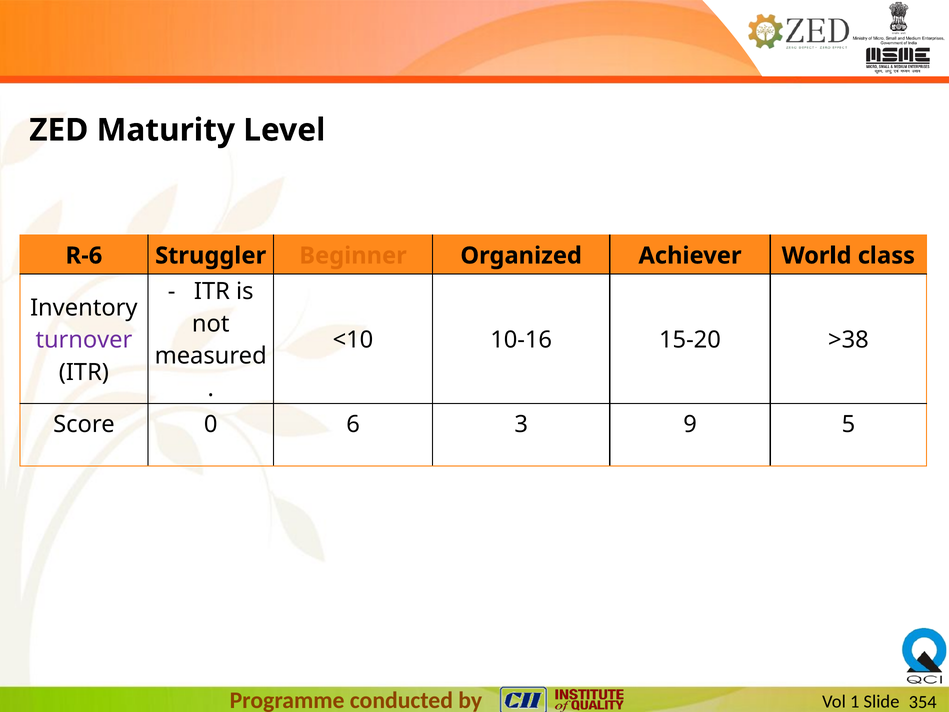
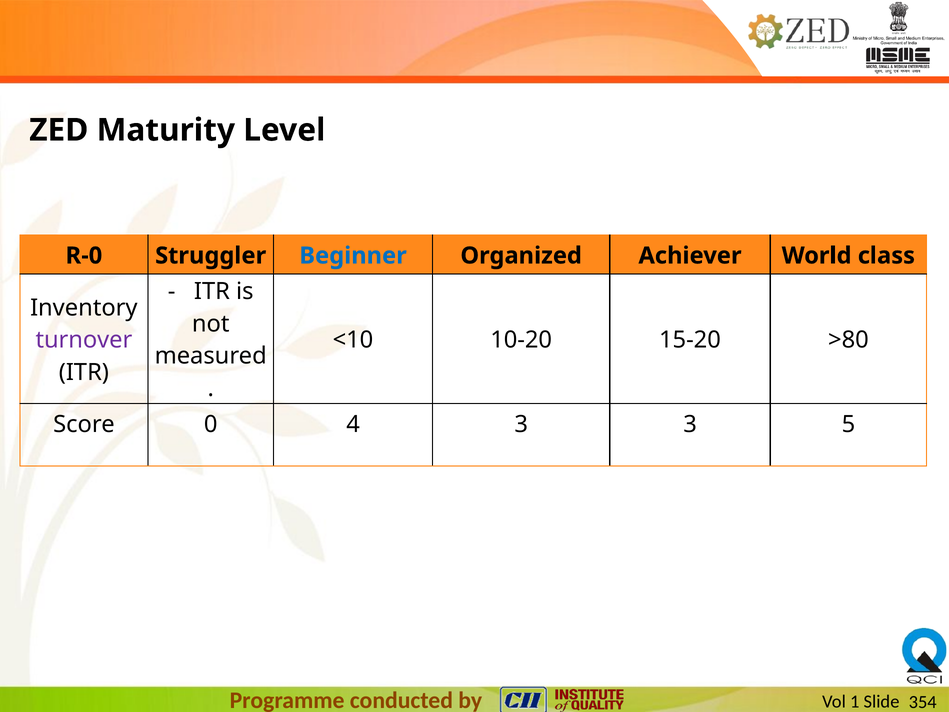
R-6: R-6 -> R-0 (84, 256)
Beginner colour: orange -> blue (353, 256)
10-16: 10-16 -> 10-20 (521, 340)
>38: >38 -> >80 (848, 340)
6: 6 -> 4 (353, 424)
3 9: 9 -> 3 (690, 424)
